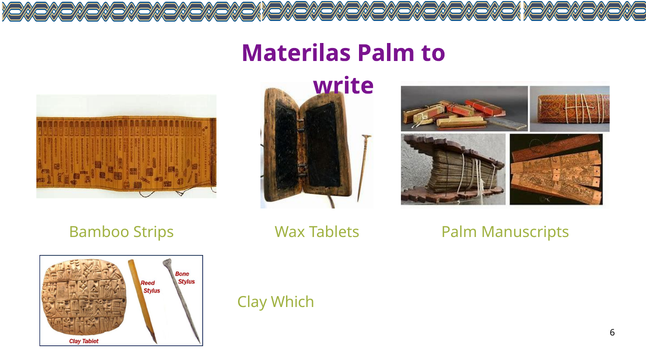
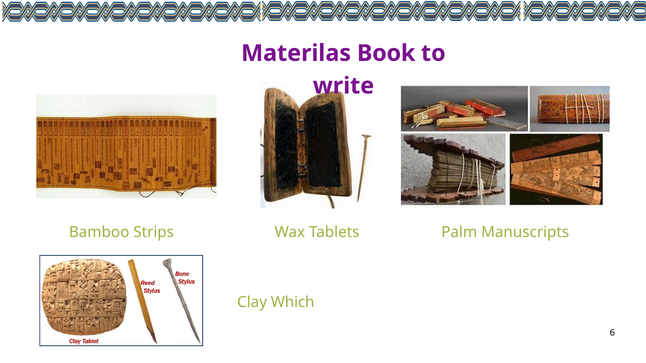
Materilas Palm: Palm -> Book (386, 53)
